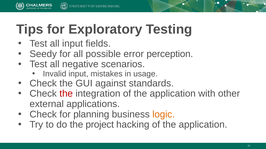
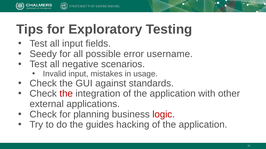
perception: perception -> username (170, 54)
logic colour: orange -> red (164, 115)
project: project -> guides (100, 125)
